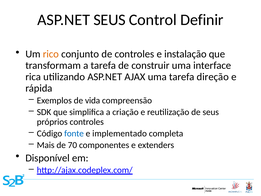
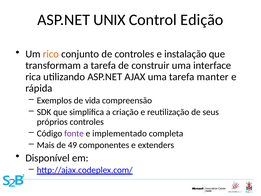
ASP.NET SEUS: SEUS -> UNIX (110, 20)
Definir: Definir -> Edição (202, 20)
direção: direção -> manter (213, 77)
fonte colour: blue -> purple (74, 133)
70: 70 -> 49 (72, 145)
